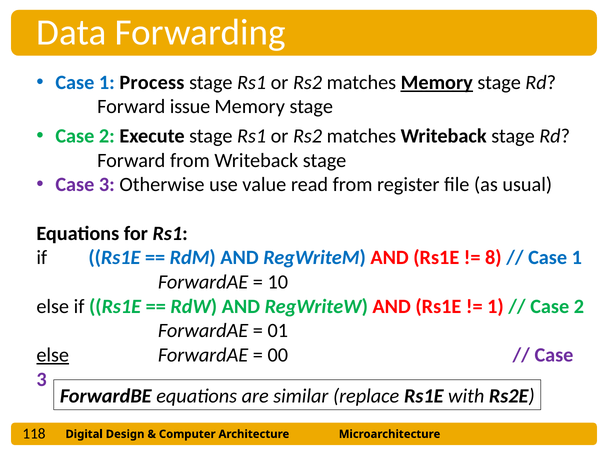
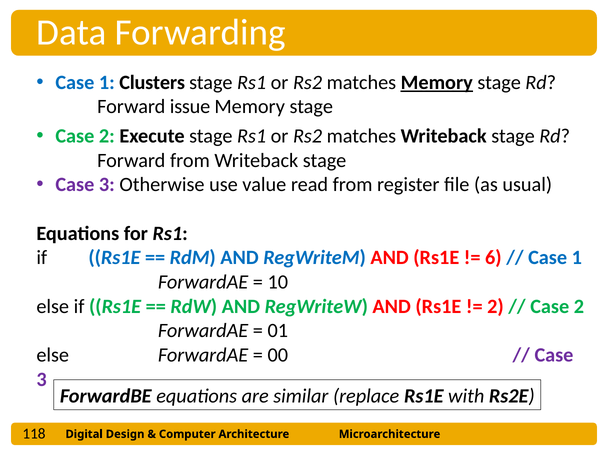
Process: Process -> Clusters (152, 82)
8: 8 -> 6 (493, 258)
1: 1 -> 2 (495, 306)
else underline: present -> none (53, 355)
